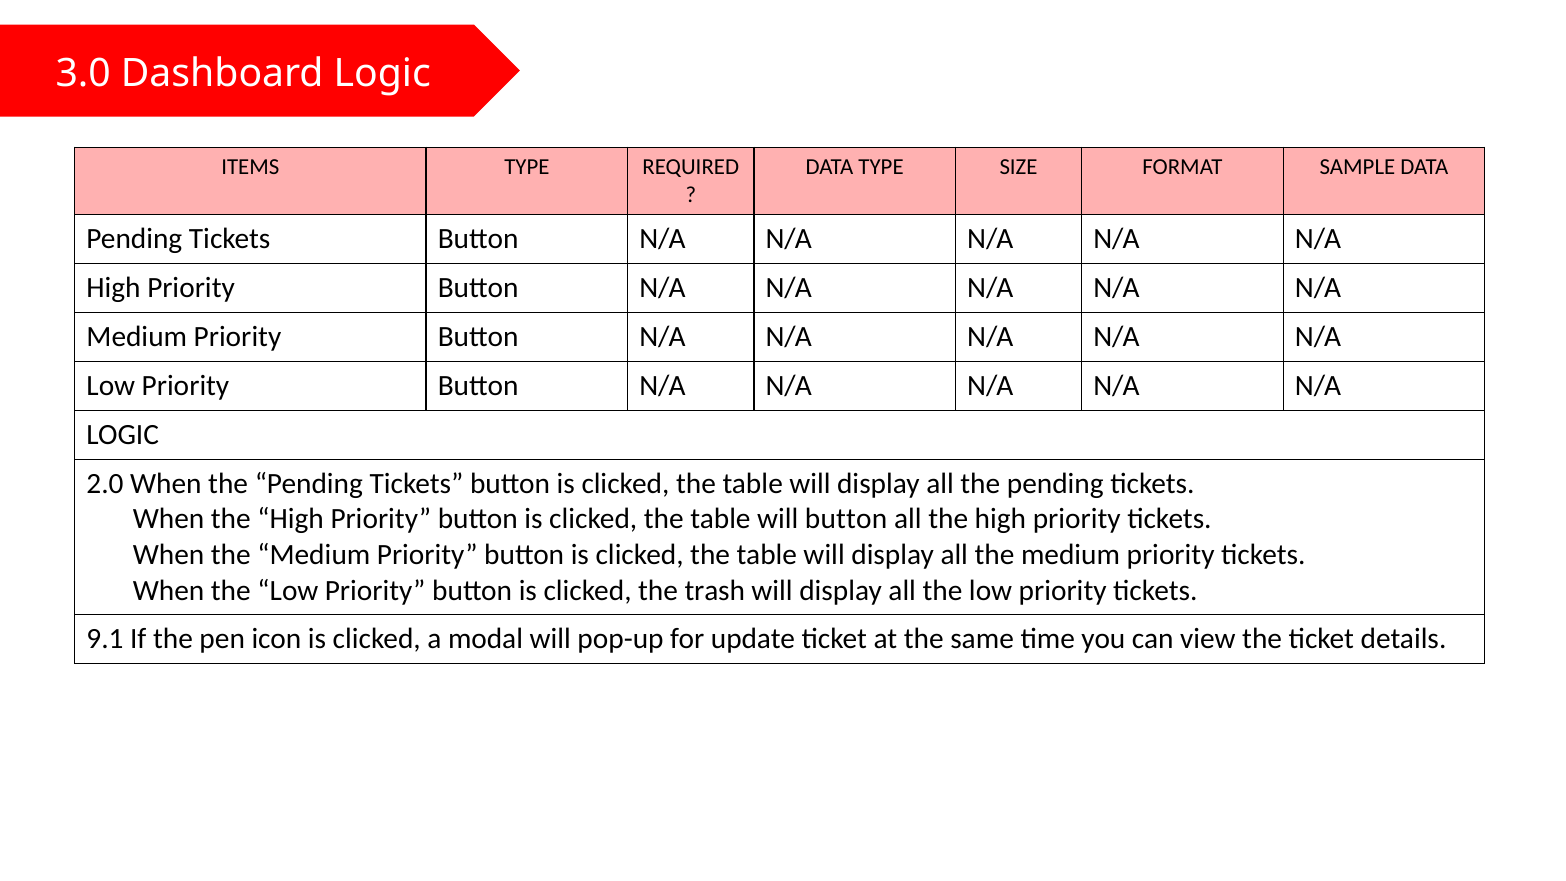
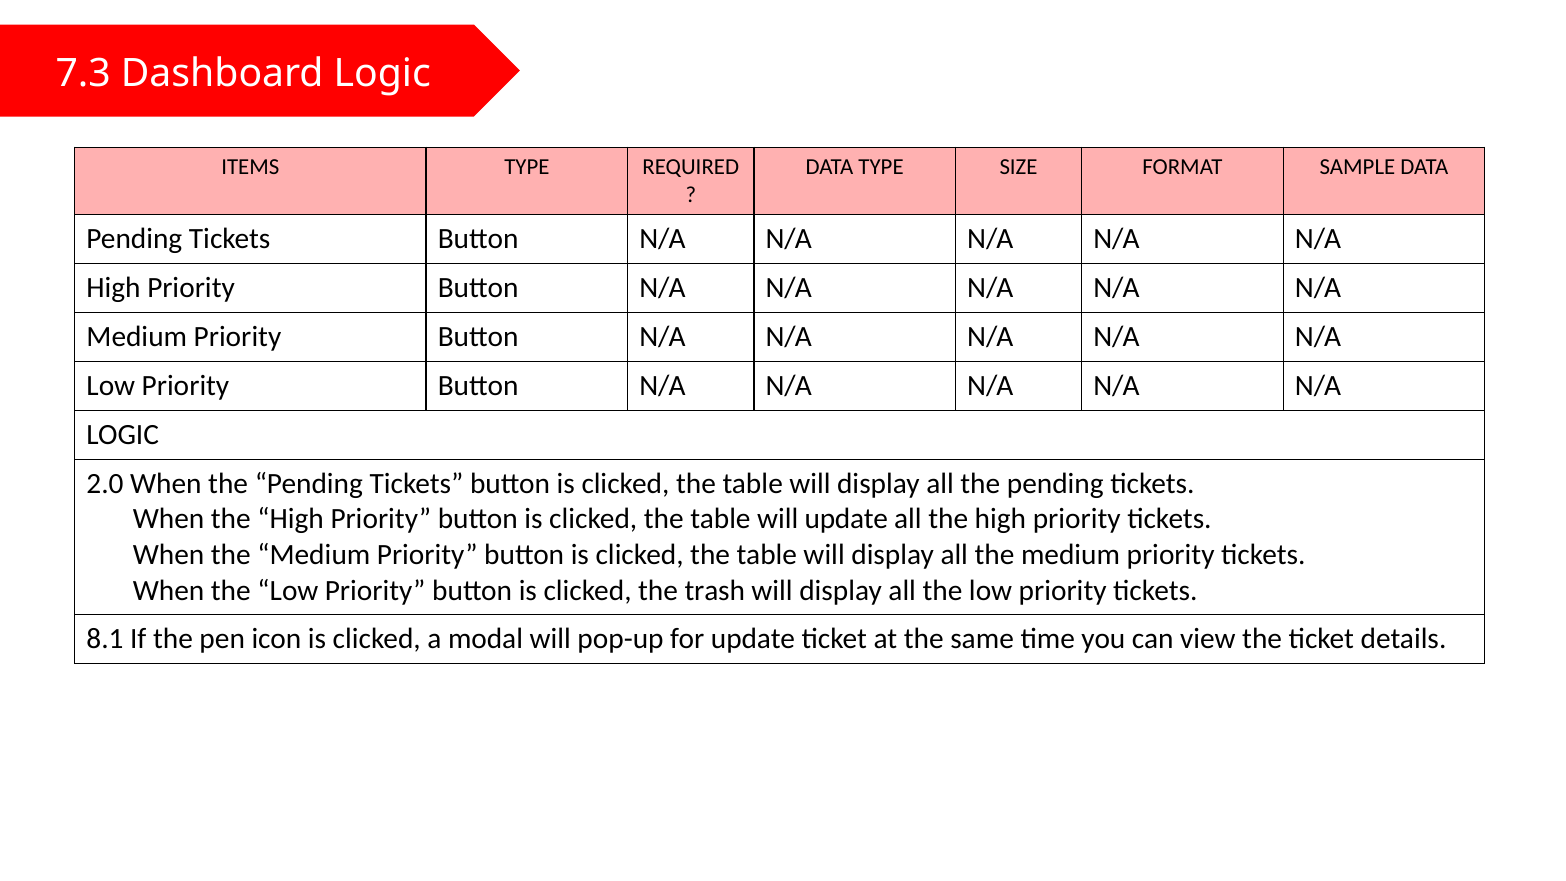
3.0: 3.0 -> 7.3 (83, 73)
will button: button -> update (846, 519)
9.1: 9.1 -> 8.1 (105, 638)
